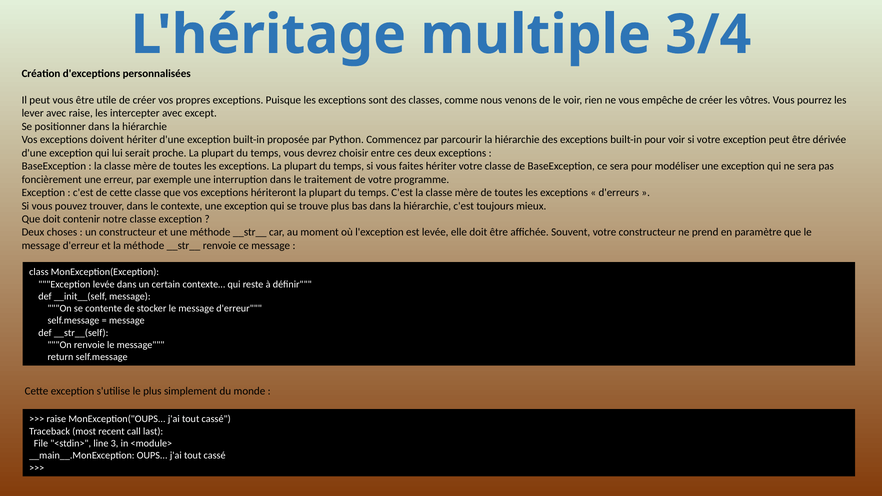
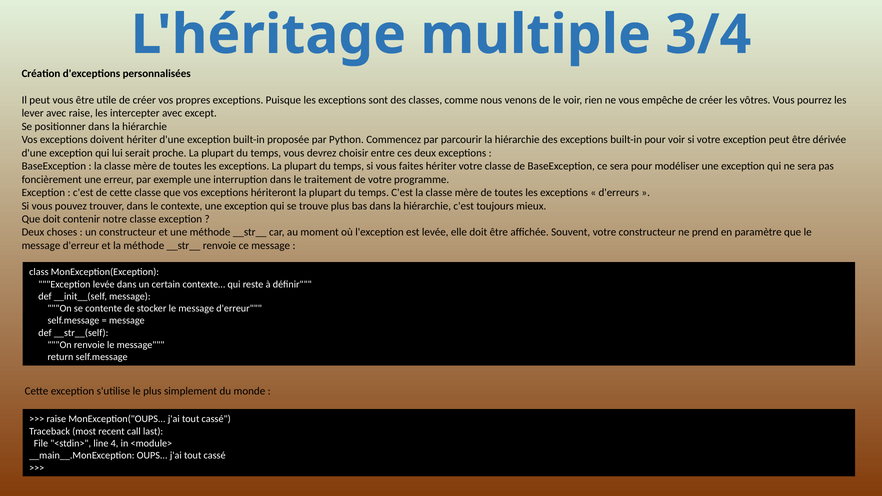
3: 3 -> 4 (115, 444)
